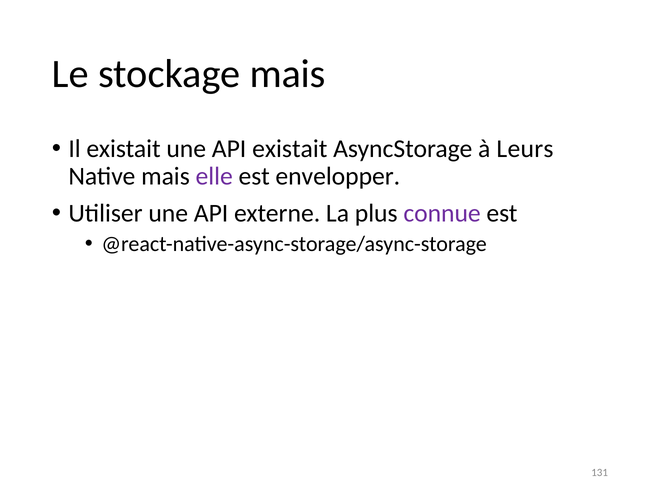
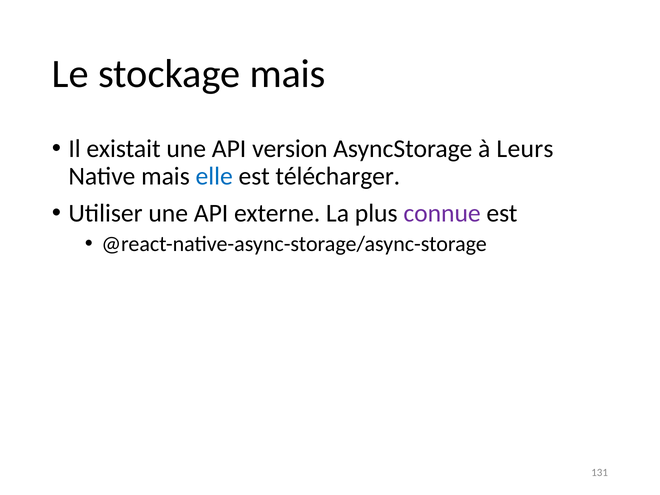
API existait: existait -> version (290, 149)
elle colour: purple -> blue (214, 177)
envelopper: envelopper -> télécharger (338, 177)
